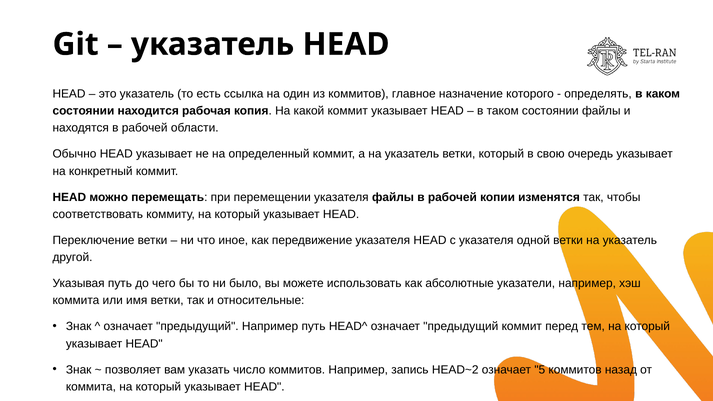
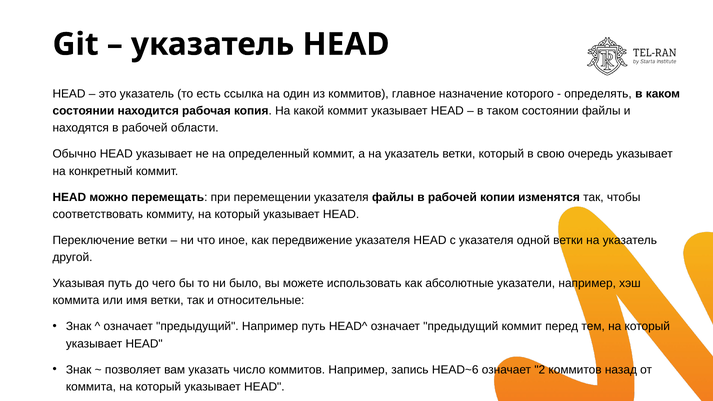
HEAD~2: HEAD~2 -> HEAD~6 (455, 370)
5: 5 -> 2 (540, 370)
